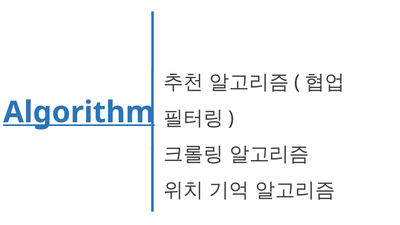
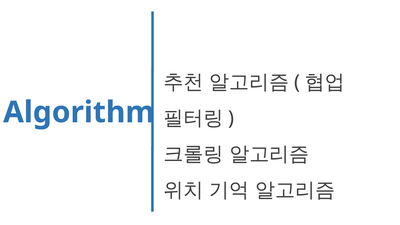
Algorithm underline: present -> none (79, 112)
